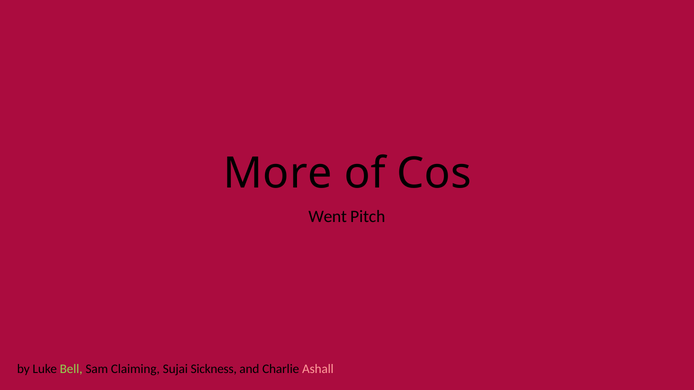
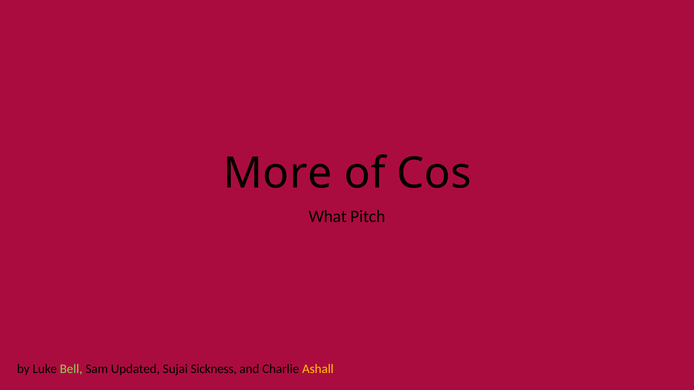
Went: Went -> What (328, 217)
Claiming: Claiming -> Updated (135, 370)
Ashall colour: pink -> yellow (318, 370)
